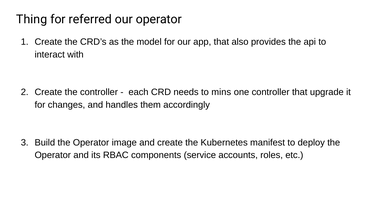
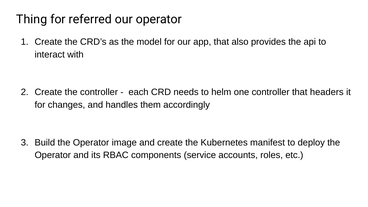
mins: mins -> helm (221, 92)
upgrade: upgrade -> headers (327, 92)
